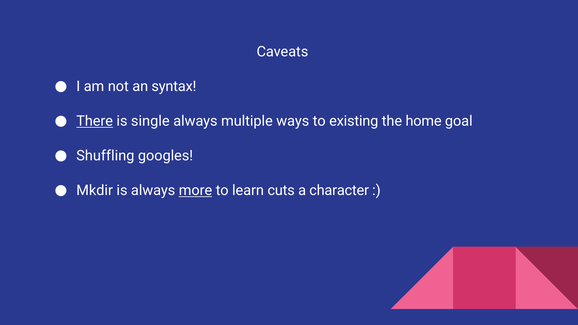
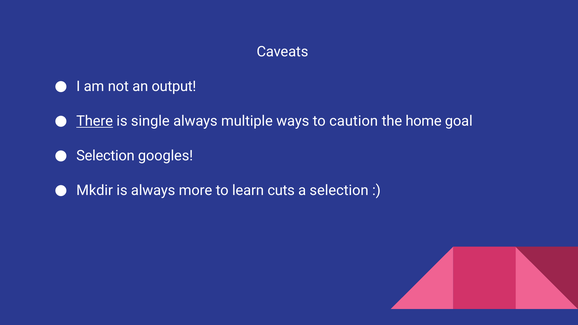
syntax: syntax -> output (174, 86)
existing: existing -> caution (354, 121)
Shuffling: Shuffling -> Selection (105, 156)
more underline: present -> none (195, 191)
a character: character -> selection (339, 191)
